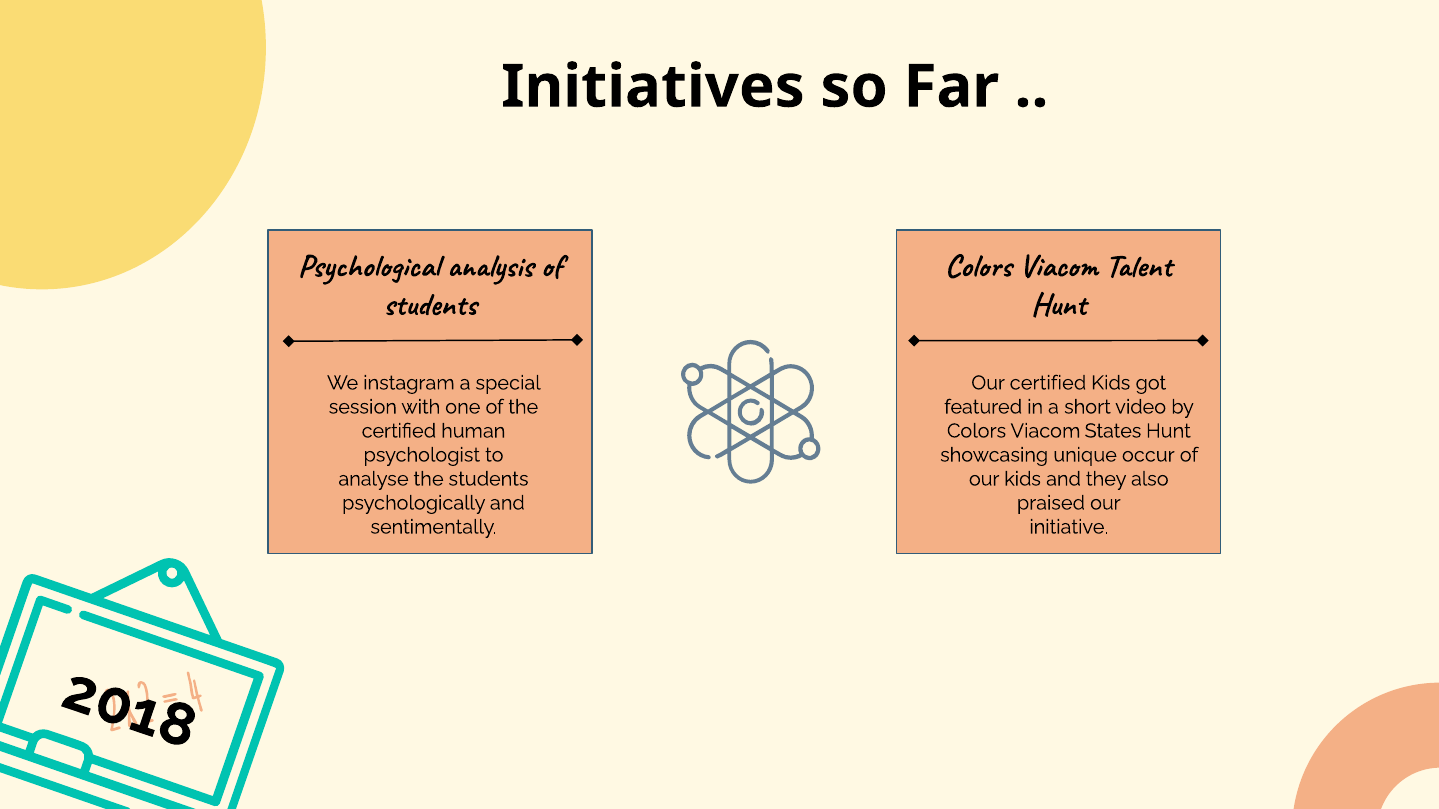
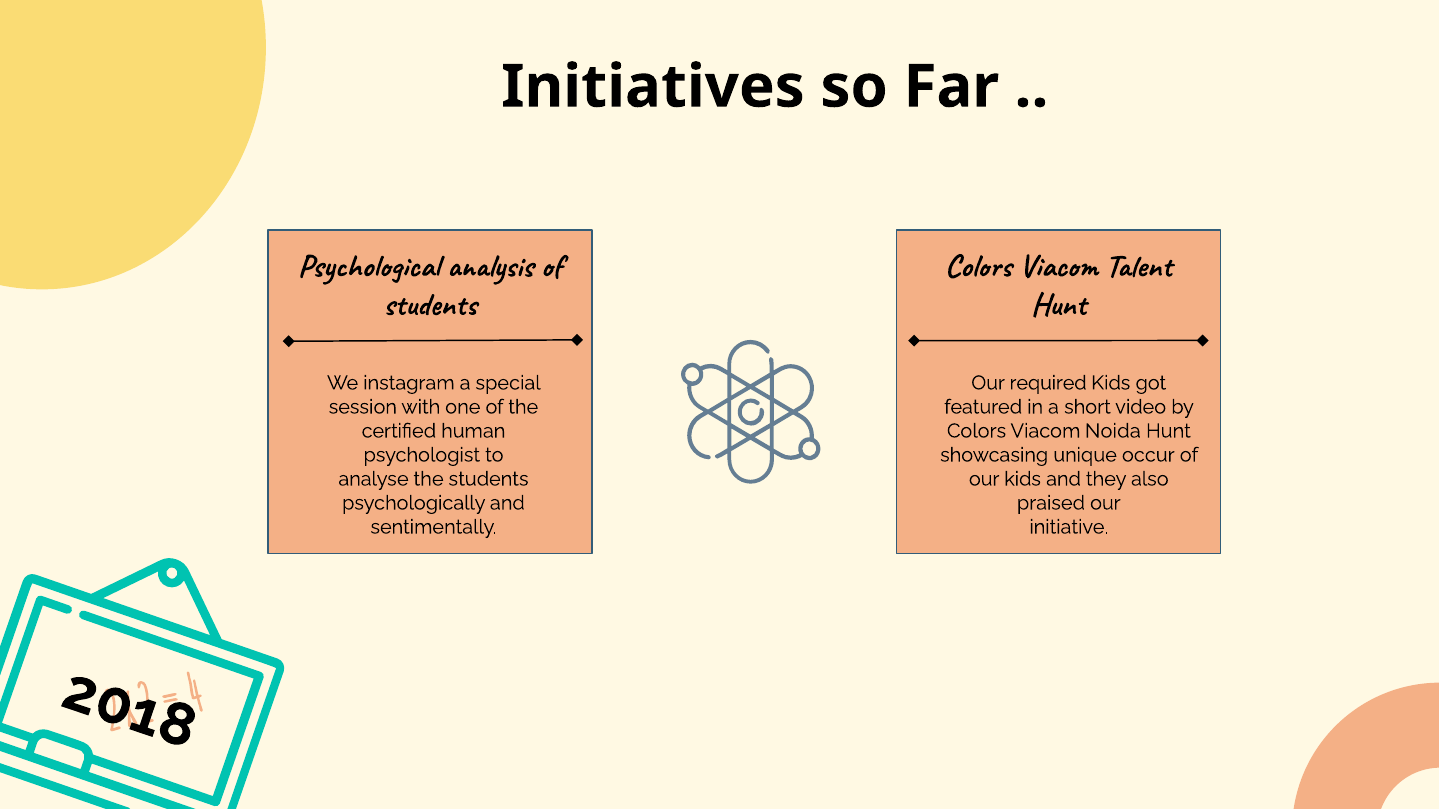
Our certified: certified -> required (1048, 383)
States: States -> Noida (1113, 431)
